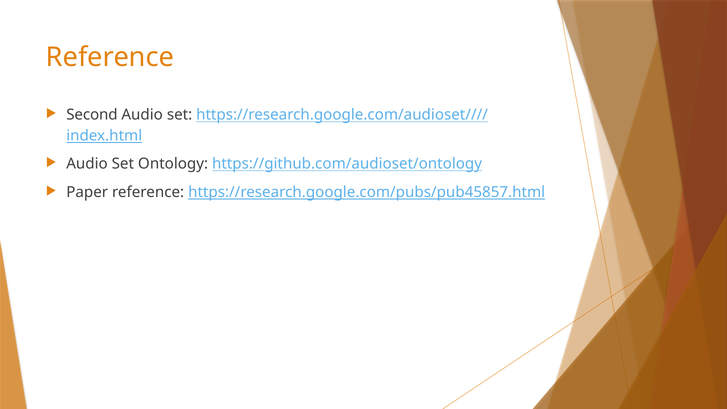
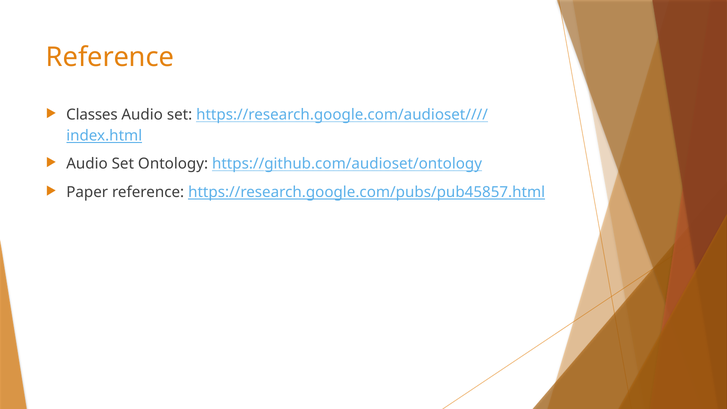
Second: Second -> Classes (92, 115)
